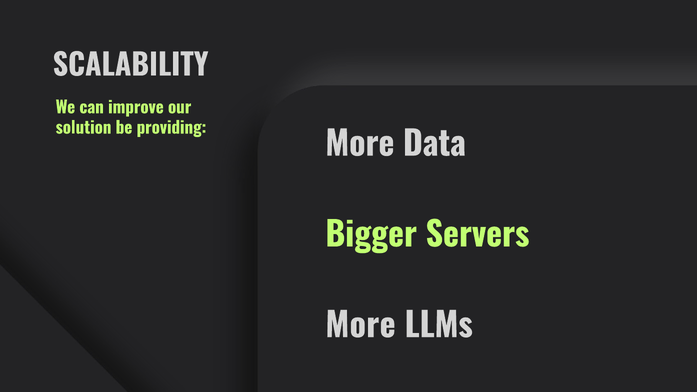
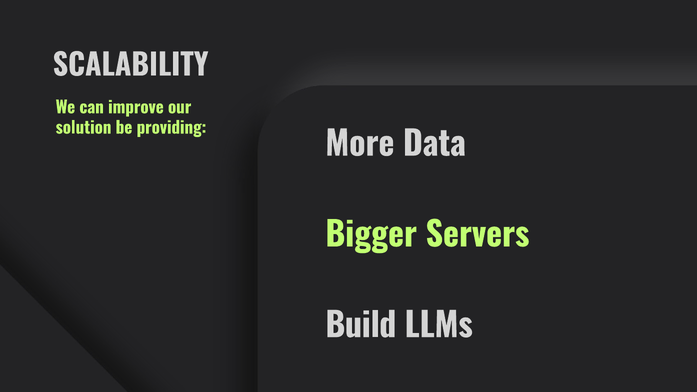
More: More -> Build (361, 326)
